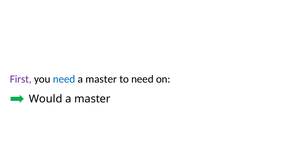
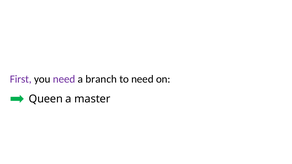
need colour: blue -> purple (64, 79)
master: master -> branch (101, 79)
Would: Would -> Queen (46, 99)
